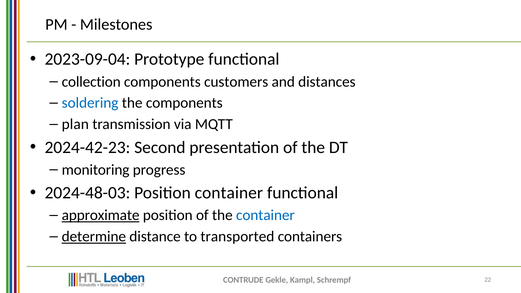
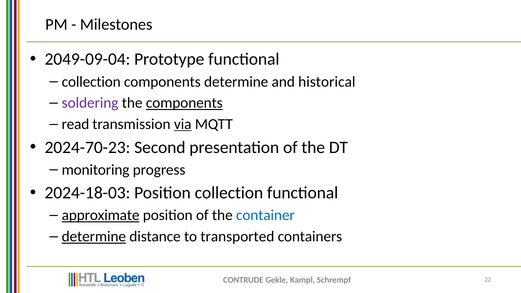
2023-09-04: 2023-09-04 -> 2049-09-04 (87, 59)
components customers: customers -> determine (236, 82)
distances: distances -> historical (327, 82)
soldering colour: blue -> purple (90, 103)
components underline: none -> present (184, 103)
plan: plan -> read (75, 124)
via underline: none -> present (183, 124)
2024-42-23: 2024-42-23 -> 2024-70-23 (87, 147)
2024-48-03: 2024-48-03 -> 2024-18-03 (87, 193)
Position container: container -> collection (229, 193)
